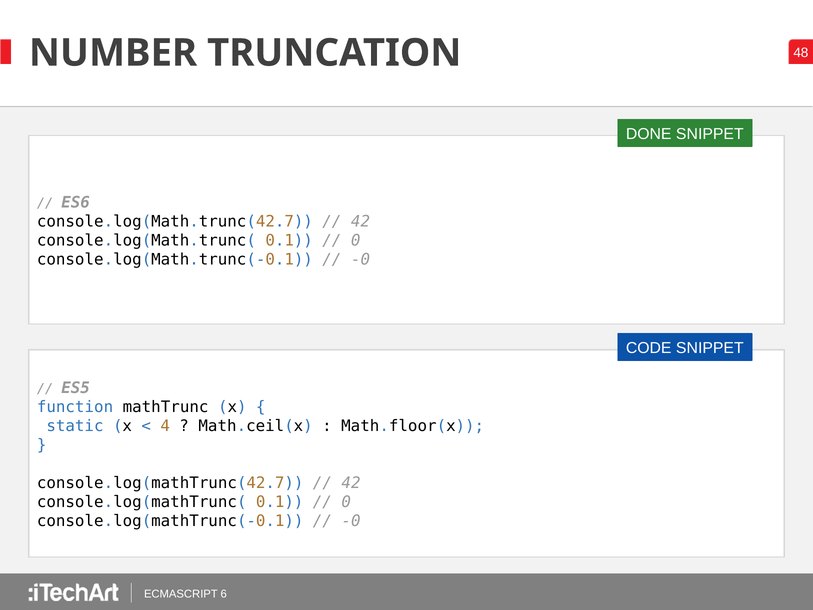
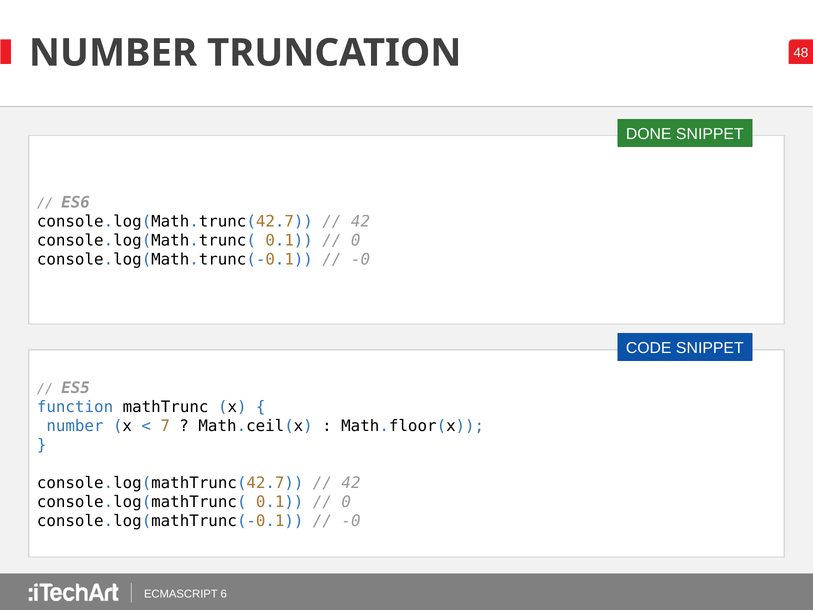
static: static -> number (75, 426)
4: 4 -> 7 (165, 426)
